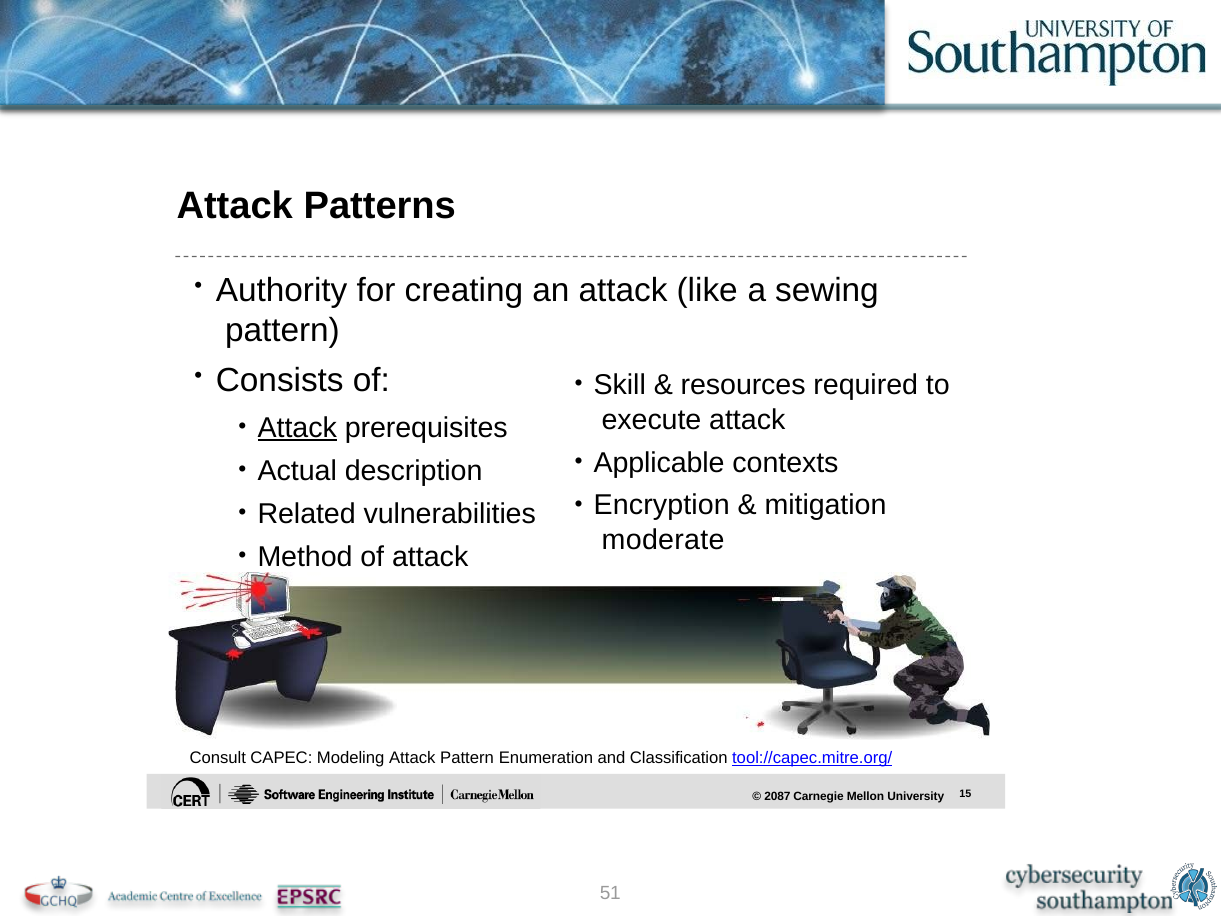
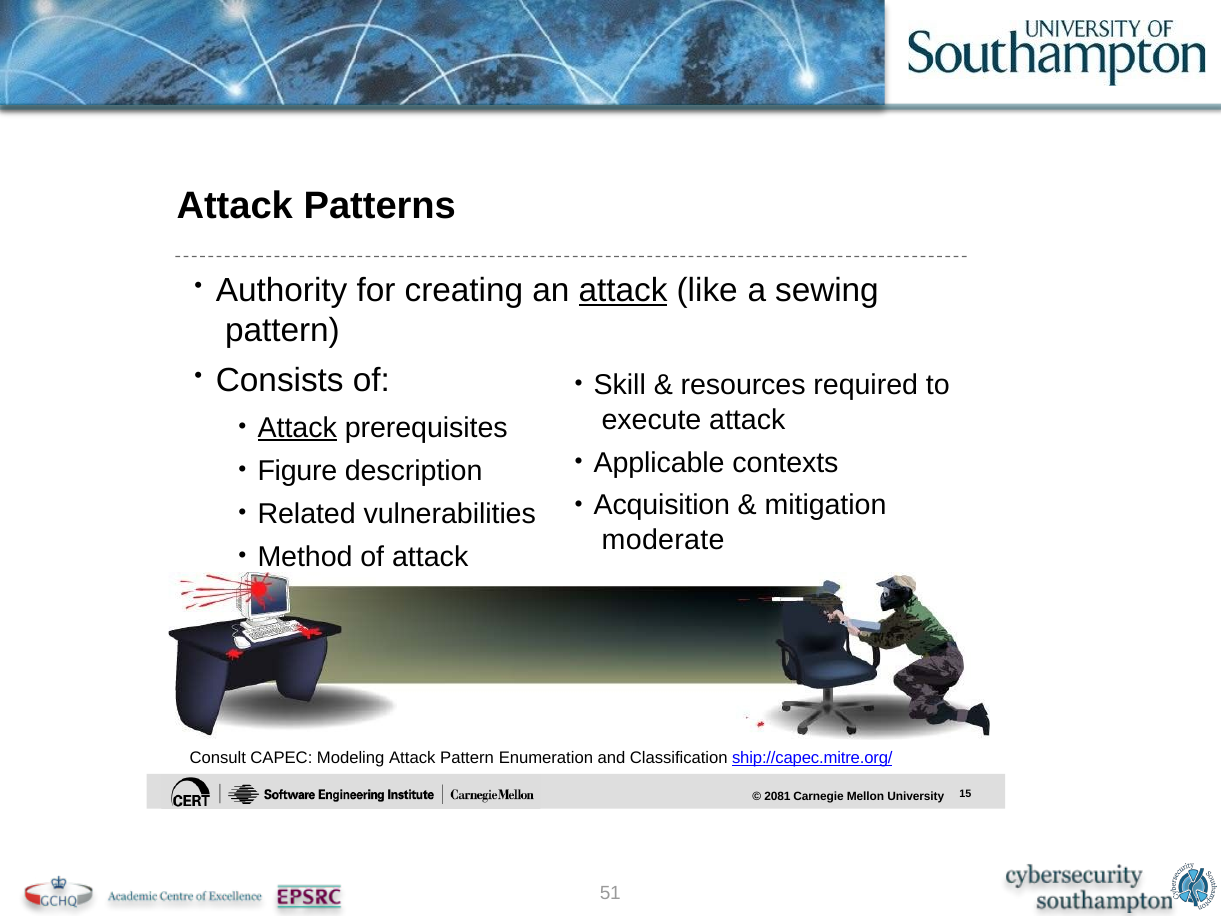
attack underline: none -> present (623, 290)
Actual: Actual -> Figure (297, 471)
Encryption: Encryption -> Acquisition (662, 505)
tool://capec.mitre.org/: tool://capec.mitre.org/ -> ship://capec.mitre.org/ (812, 757)
2087: 2087 -> 2081 (777, 797)
